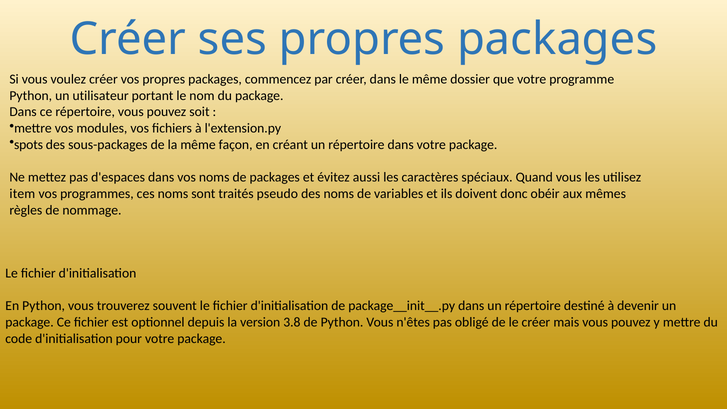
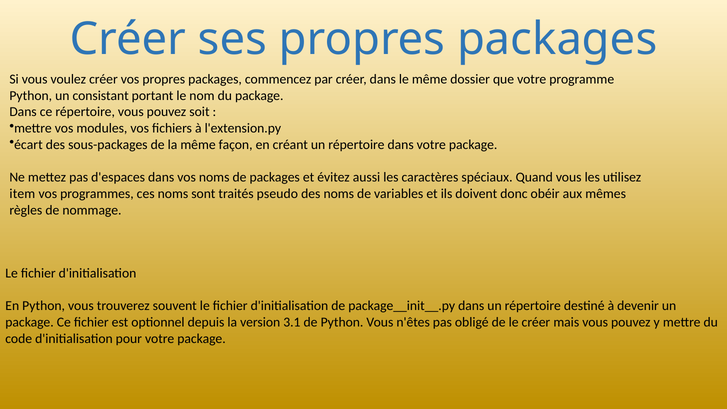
utilisateur: utilisateur -> consistant (101, 96)
spots: spots -> écart (28, 145)
3.8: 3.8 -> 3.1 (292, 322)
